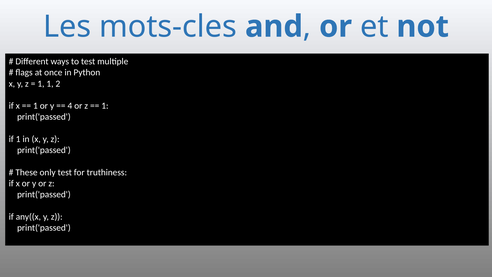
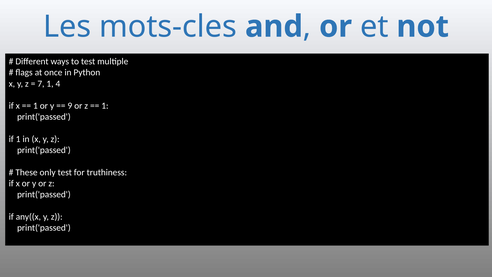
1: 1 -> 7 (41, 84)
2: 2 -> 4 (58, 84)
4: 4 -> 9 (70, 106)
